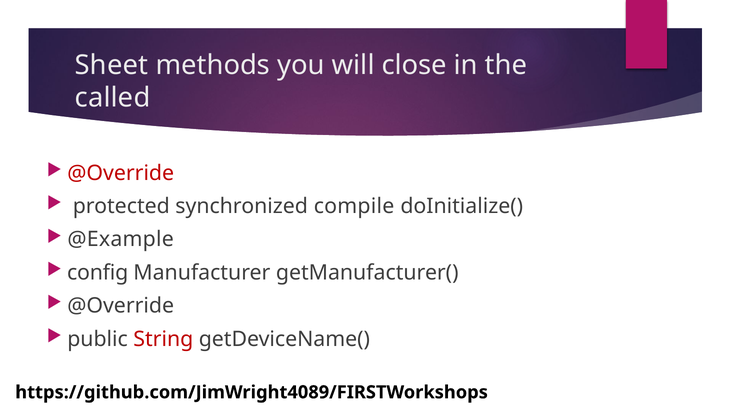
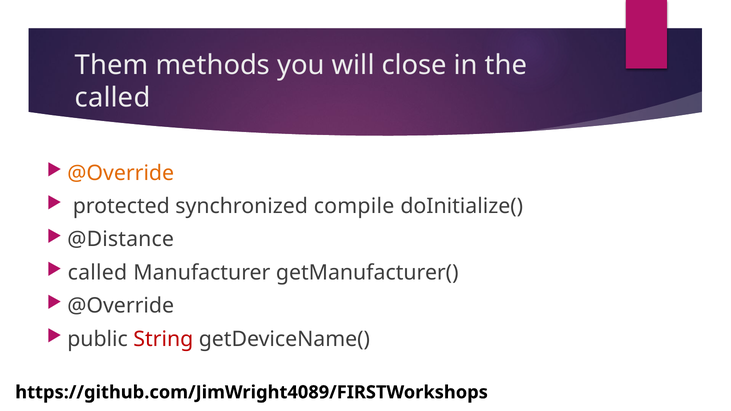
Sheet: Sheet -> Them (112, 65)
@Override colour: red -> orange (121, 173)
@Example: @Example -> @Distance (121, 240)
config: config -> called (97, 273)
